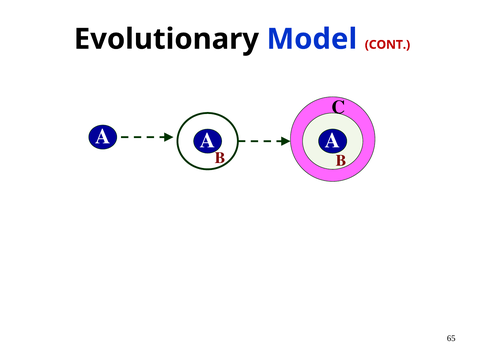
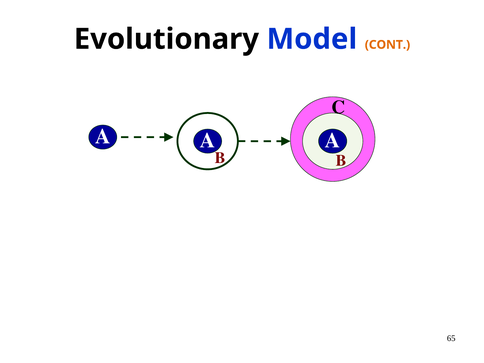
CONT colour: red -> orange (387, 45)
